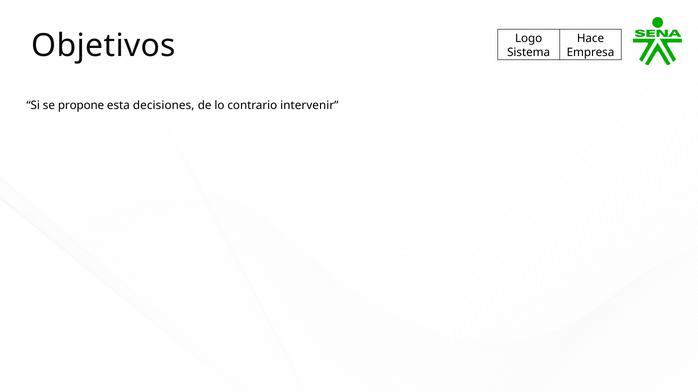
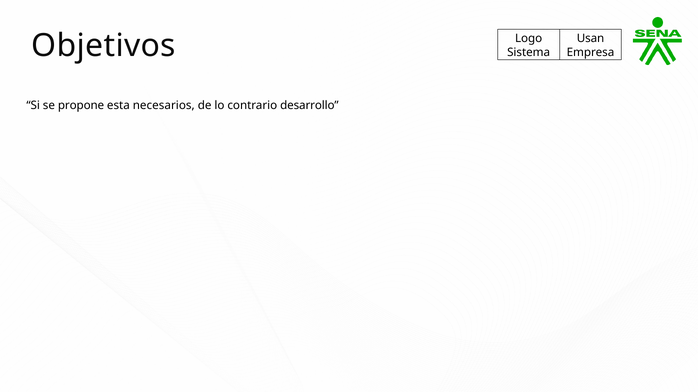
Hace: Hace -> Usan (591, 38)
decisiones: decisiones -> necesarios (164, 106)
intervenir: intervenir -> desarrollo (309, 106)
